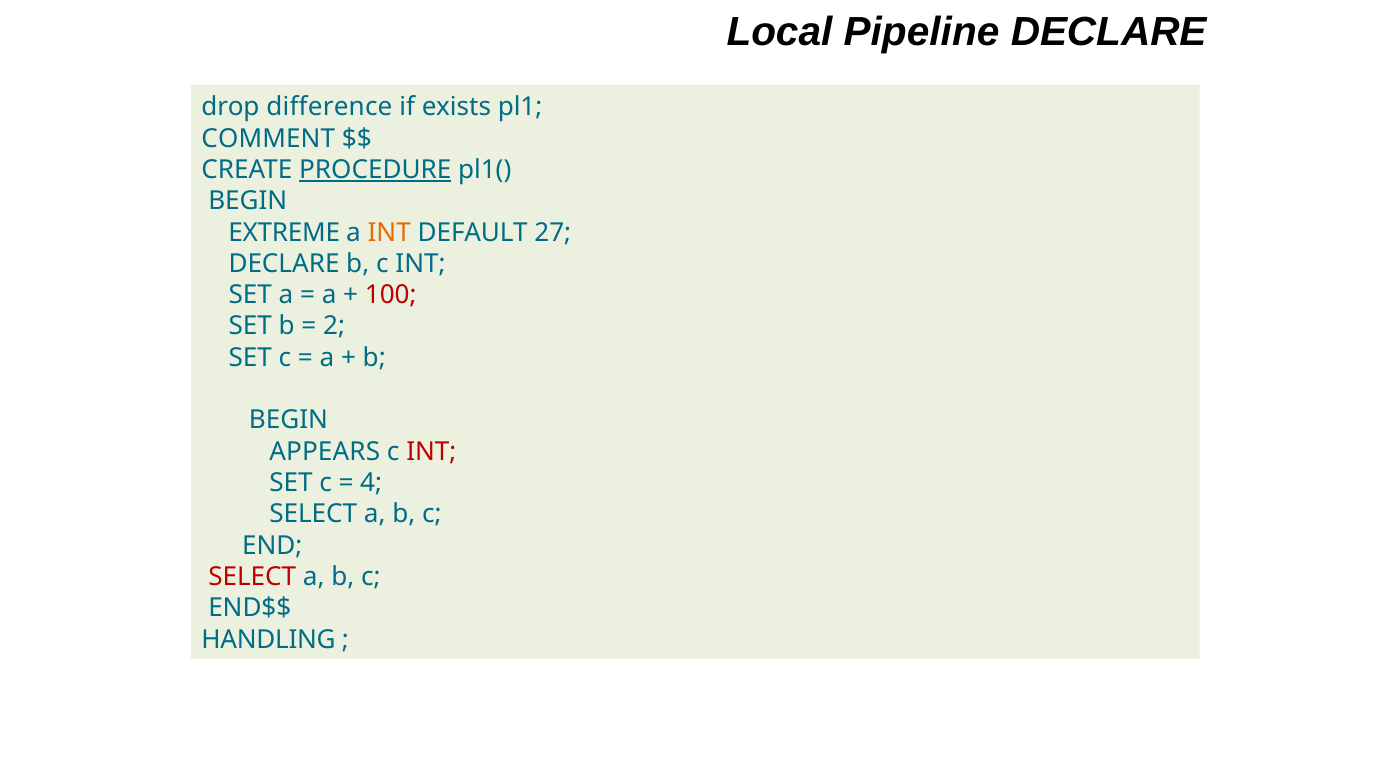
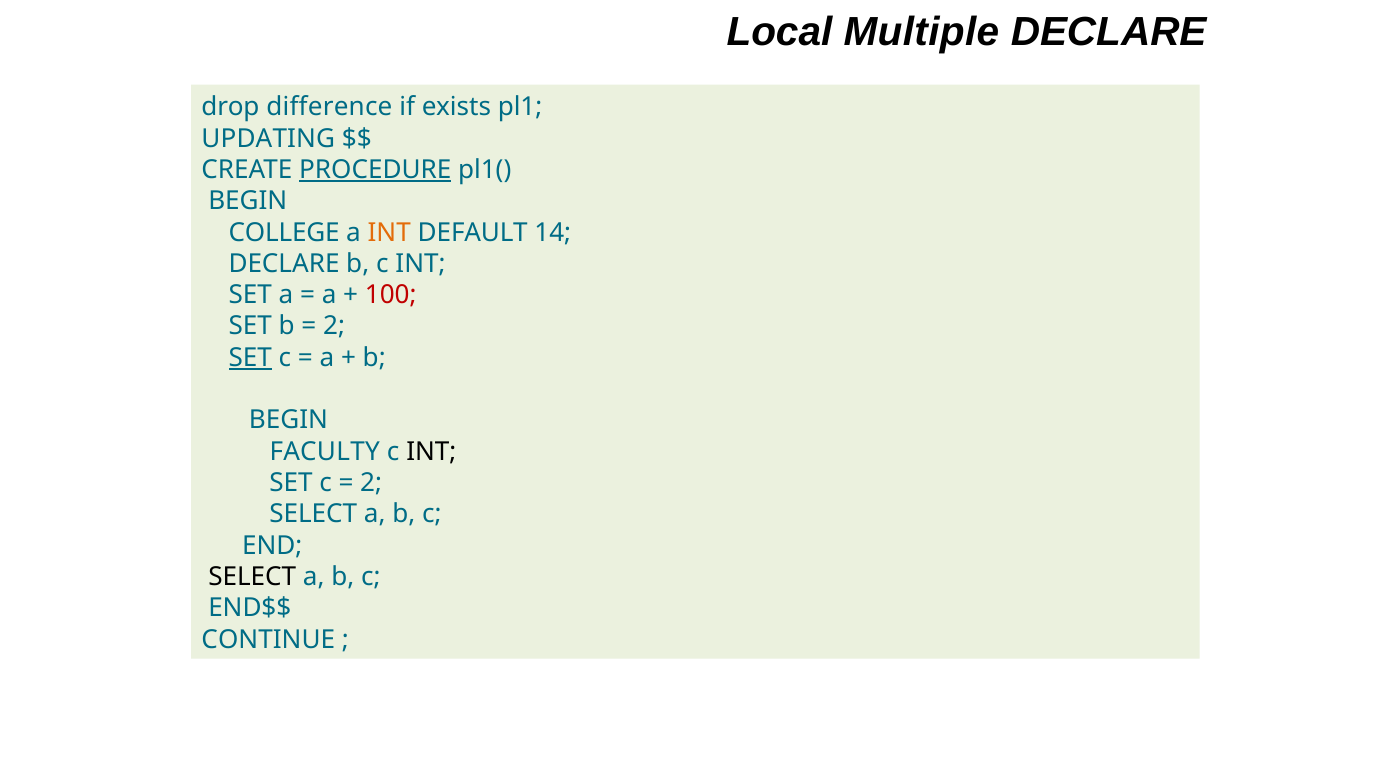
Pipeline: Pipeline -> Multiple (921, 32)
COMMENT: COMMENT -> UPDATING (268, 138)
EXTREME: EXTREME -> COLLEGE (284, 232)
27: 27 -> 14 (553, 232)
SET underline: none -> present (250, 357)
APPEARS: APPEARS -> FACULTY (325, 451)
INT colour: red -> black (431, 451)
4: 4 -> 2 (371, 483)
SELECT colour: red -> black (252, 577)
HANDLING: HANDLING -> CONTINUE (268, 639)
